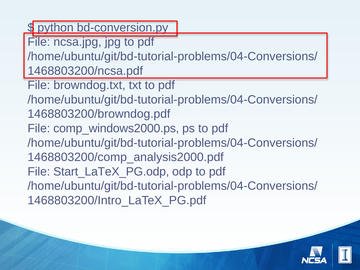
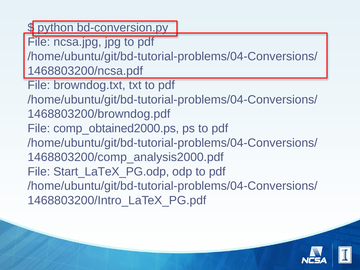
comp_windows2000.ps: comp_windows2000.ps -> comp_obtained2000.ps (116, 128)
